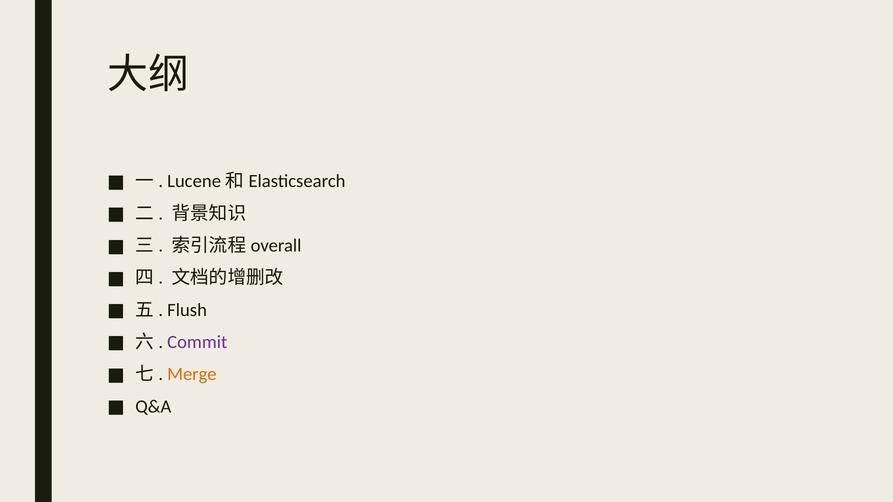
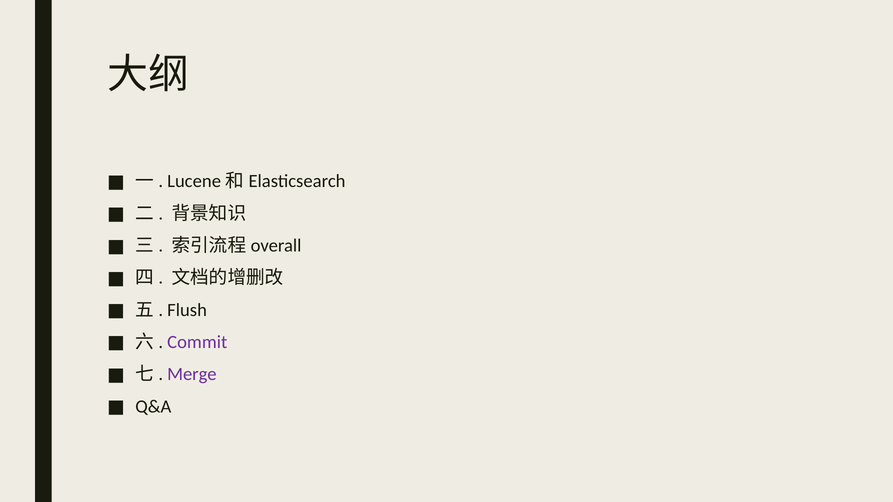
Merge colour: orange -> purple (192, 374)
